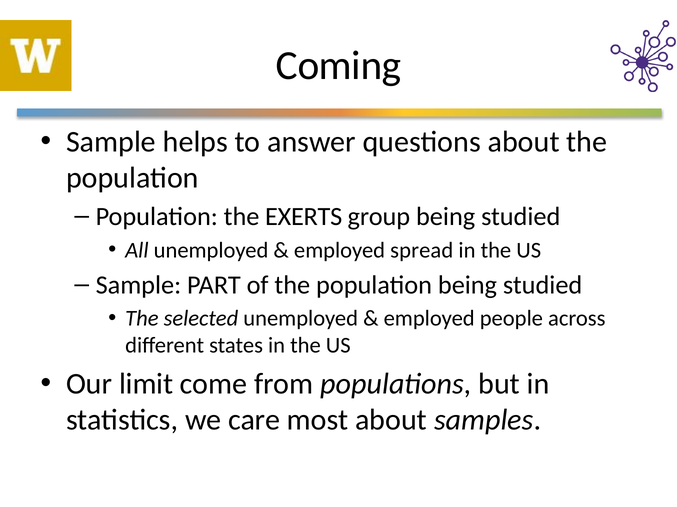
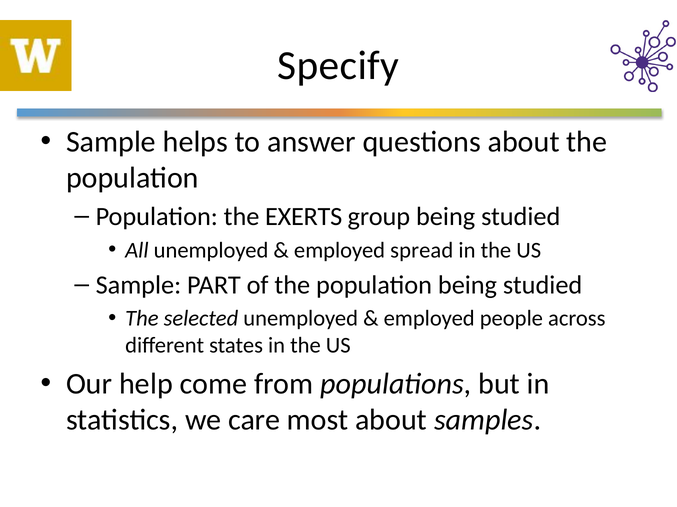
Coming: Coming -> Specify (338, 66)
limit: limit -> help (146, 384)
